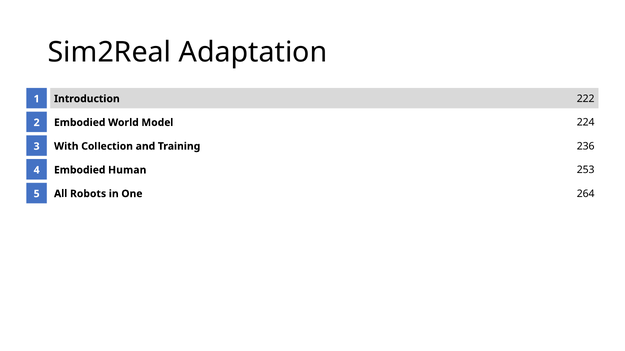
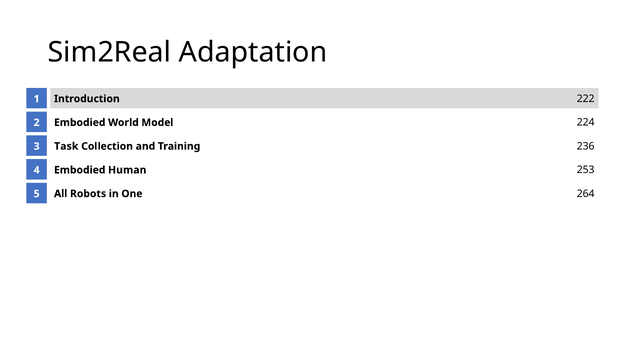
With: With -> Task (66, 146)
